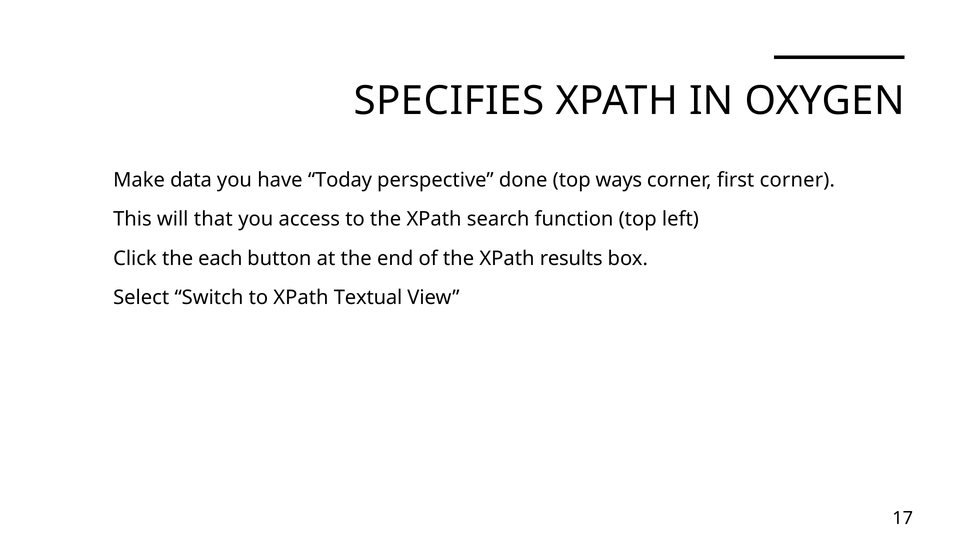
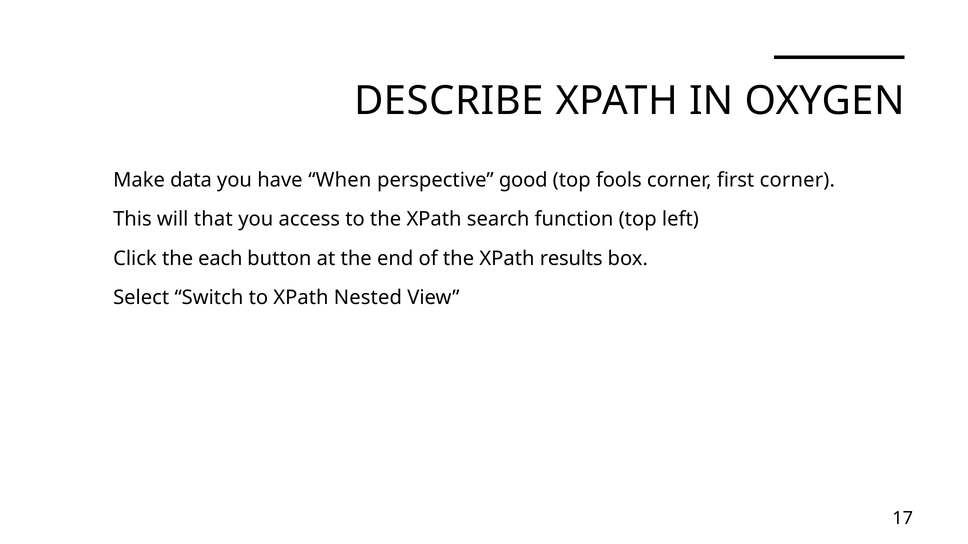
SPECIFIES: SPECIFIES -> DESCRIBE (449, 101)
Today: Today -> When (340, 180)
done: done -> good (523, 180)
ways: ways -> fools (619, 180)
Textual: Textual -> Nested (368, 298)
